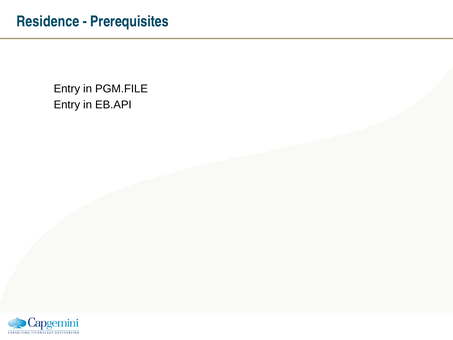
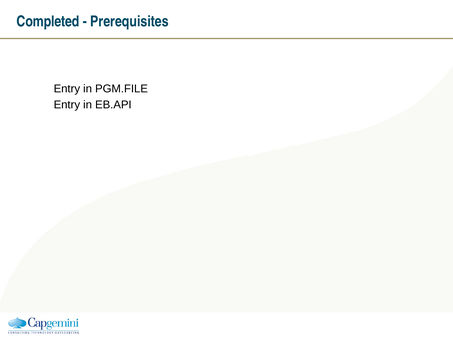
Residence: Residence -> Completed (48, 21)
